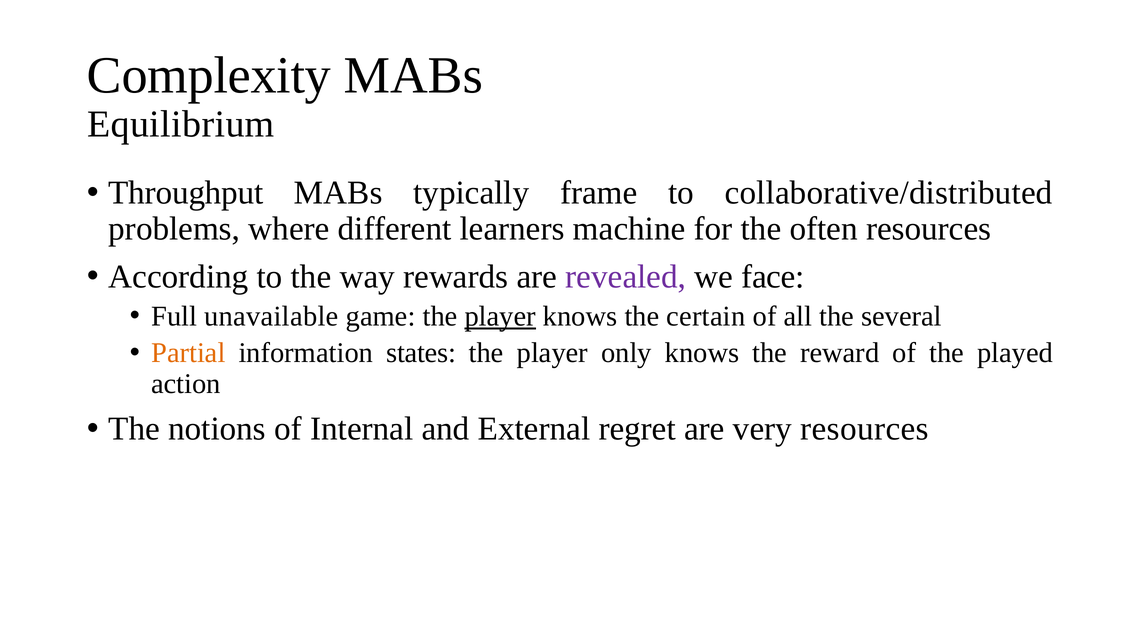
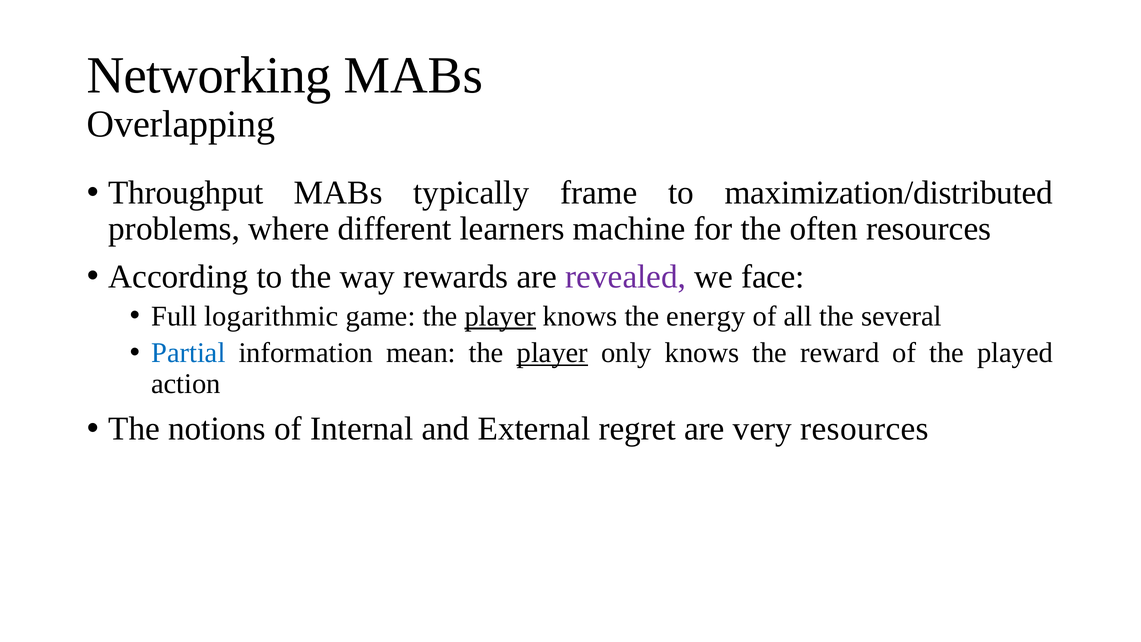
Complexity: Complexity -> Networking (209, 75)
Equilibrium: Equilibrium -> Overlapping (181, 124)
collaborative/distributed: collaborative/distributed -> maximization/distributed (889, 193)
unavailable: unavailable -> logarithmic (271, 316)
certain: certain -> energy (706, 316)
Partial colour: orange -> blue (188, 353)
states: states -> mean (421, 353)
player underline: none -> present (552, 353)
